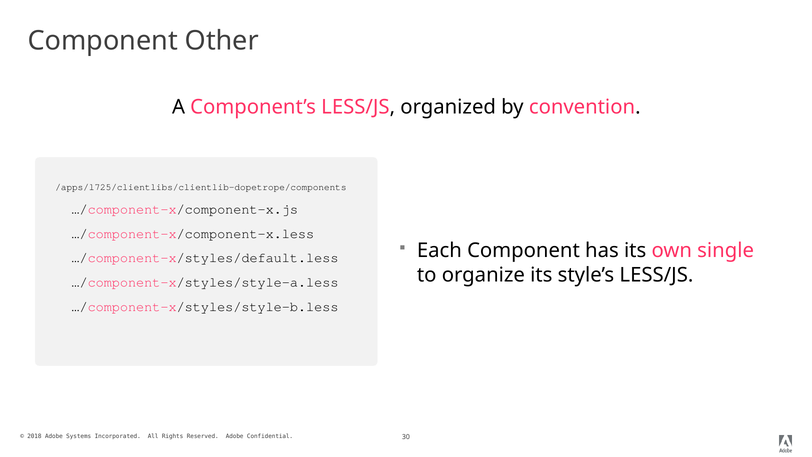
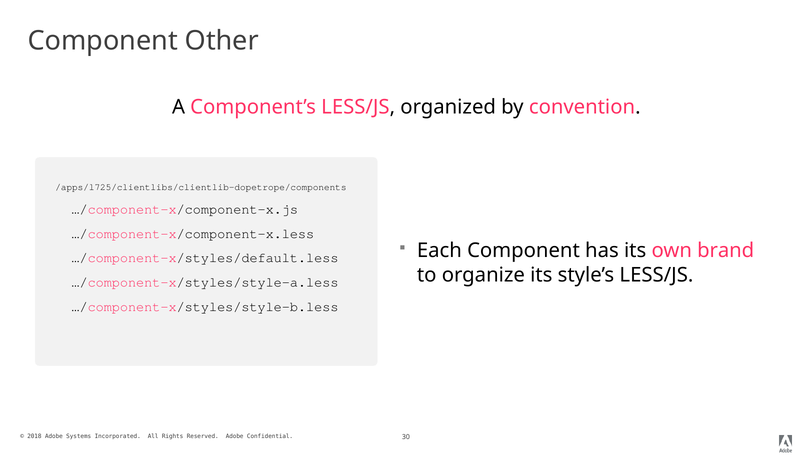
single: single -> brand (726, 251)
